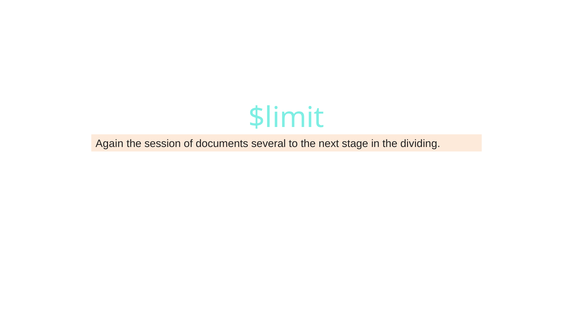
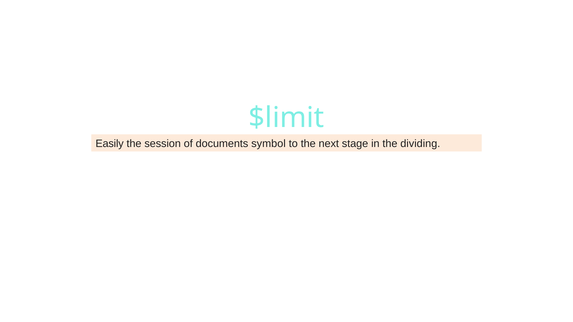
Again: Again -> Easily (110, 144)
several: several -> symbol (269, 144)
